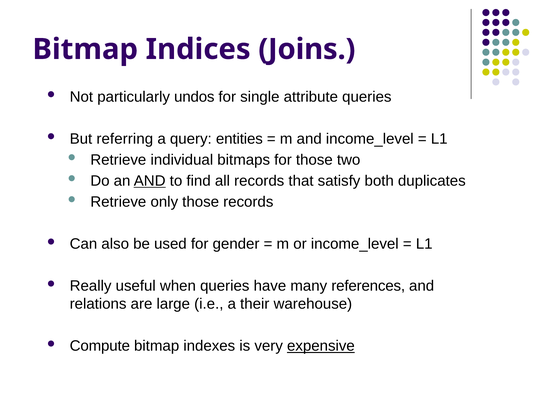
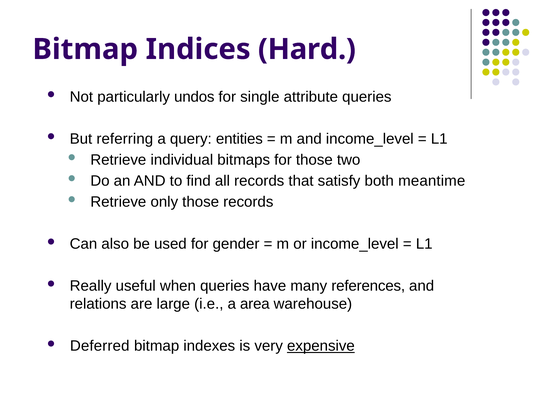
Joins: Joins -> Hard (307, 49)
AND underline: present -> none (150, 181)
duplicates: duplicates -> meantime (432, 181)
their: their -> area (255, 304)
Compute: Compute -> Deferred (100, 347)
